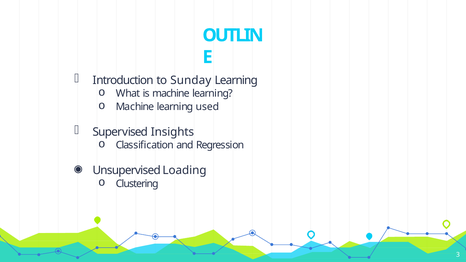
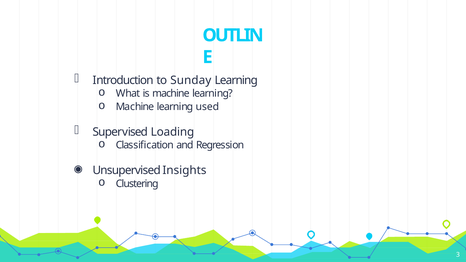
Insights: Insights -> Loading (172, 132)
Loading: Loading -> Insights (184, 170)
